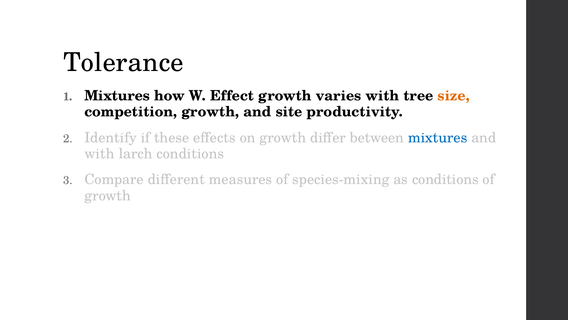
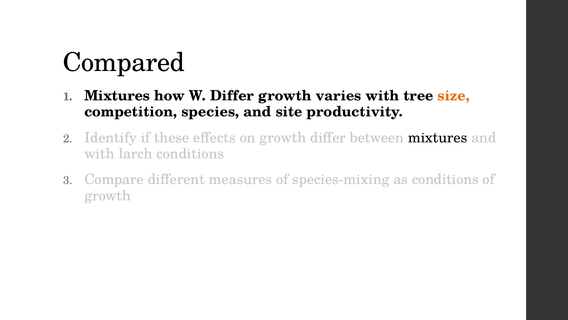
Tolerance: Tolerance -> Compared (124, 62)
W Effect: Effect -> Differ (232, 96)
competition growth: growth -> species (210, 112)
mixtures colour: blue -> black (438, 137)
